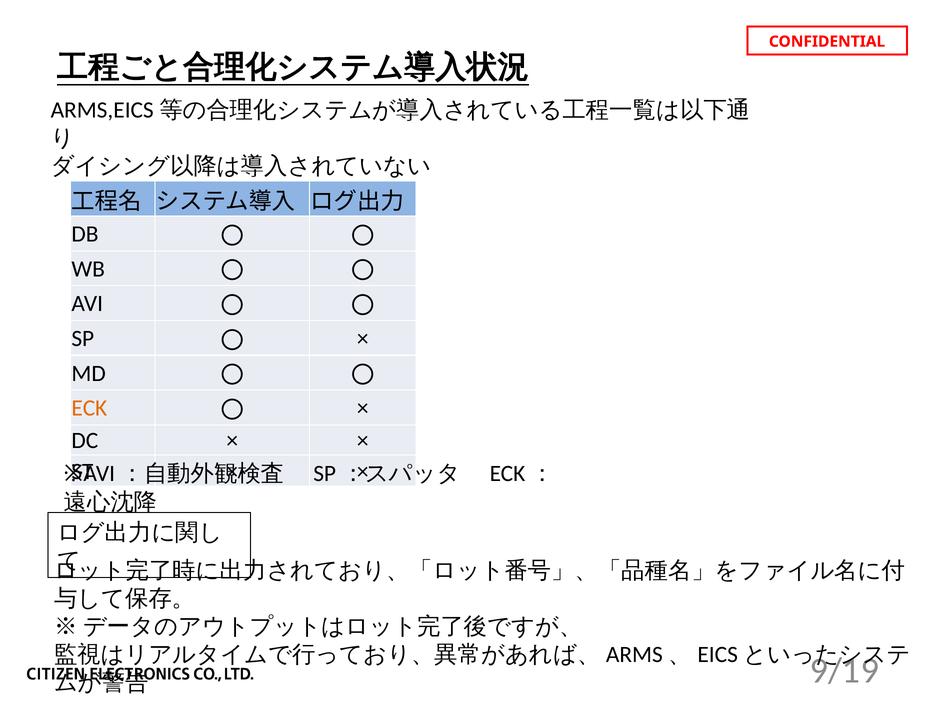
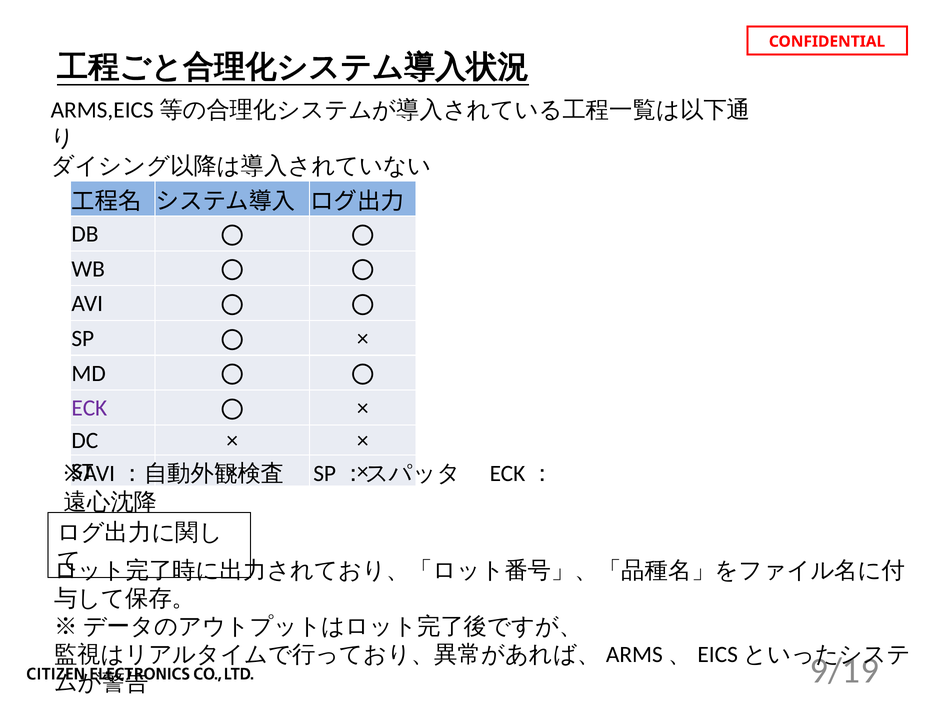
ECK colour: orange -> purple (89, 408)
